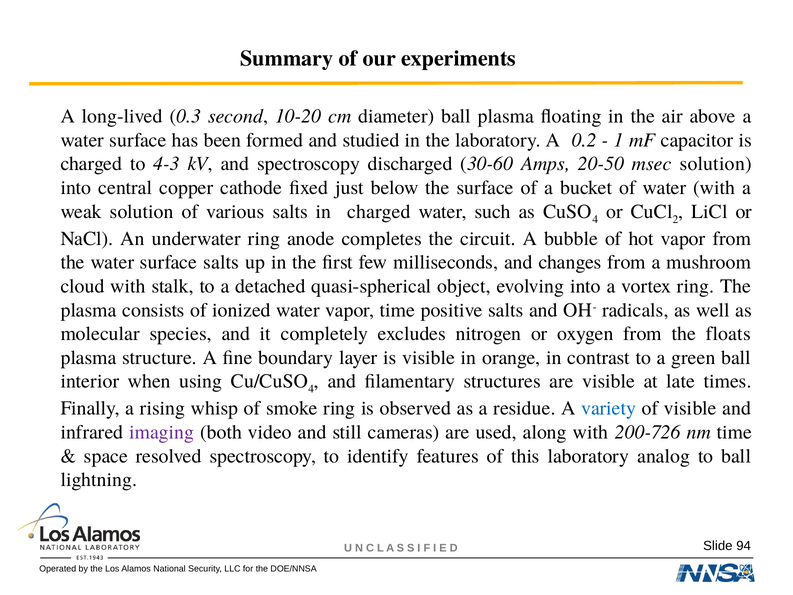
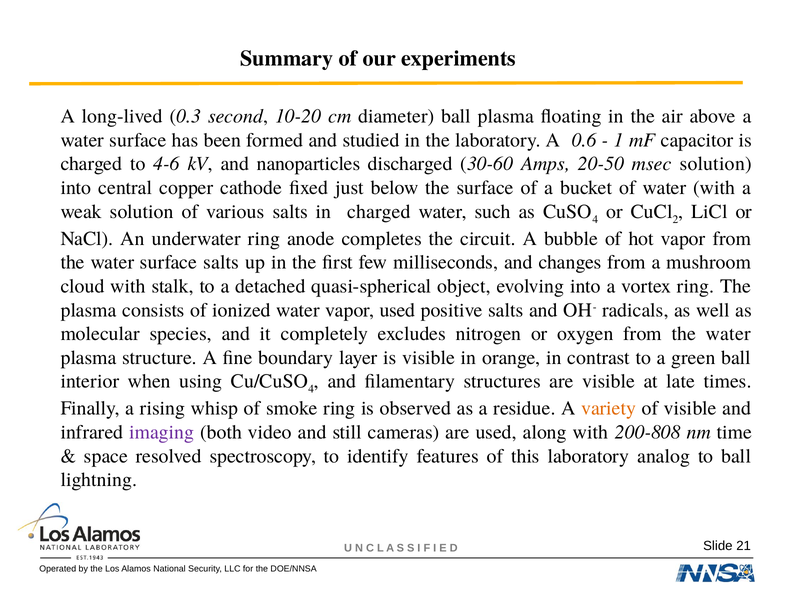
0.2: 0.2 -> 0.6 (584, 140)
4-3: 4-3 -> 4-6 (167, 164)
and spectroscopy: spectroscopy -> nanoparticles (309, 164)
vapor time: time -> used (397, 310)
oxygen from the floats: floats -> water (728, 334)
variety colour: blue -> orange (609, 408)
200-726: 200-726 -> 200-808 (648, 432)
94: 94 -> 21 (744, 546)
